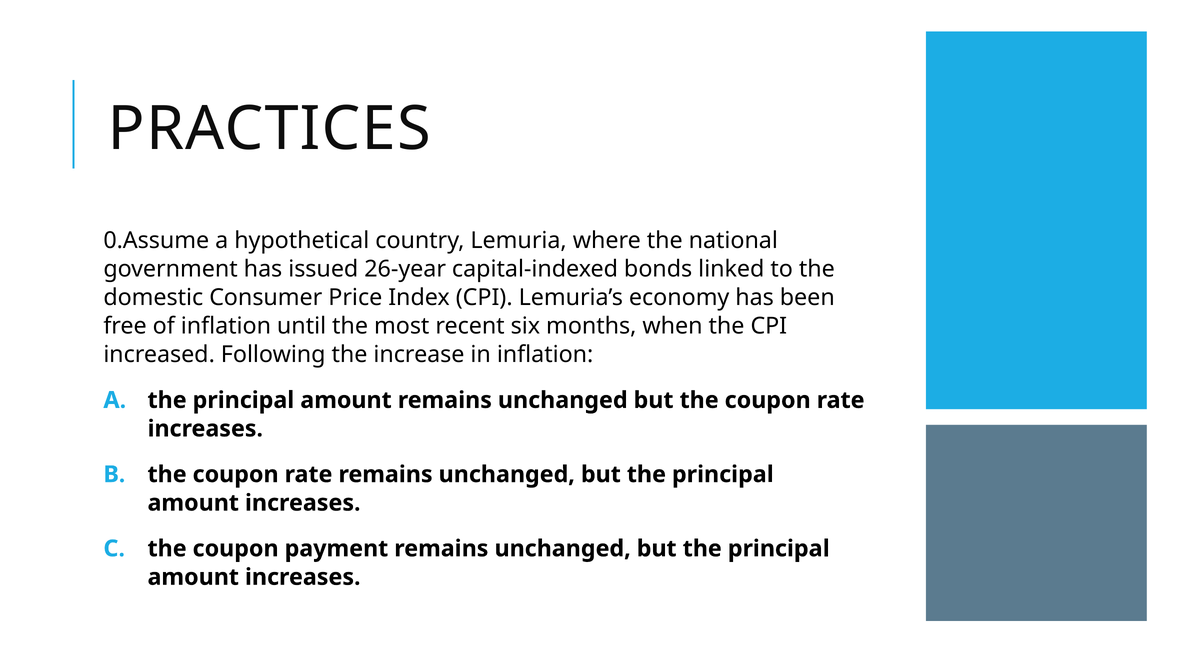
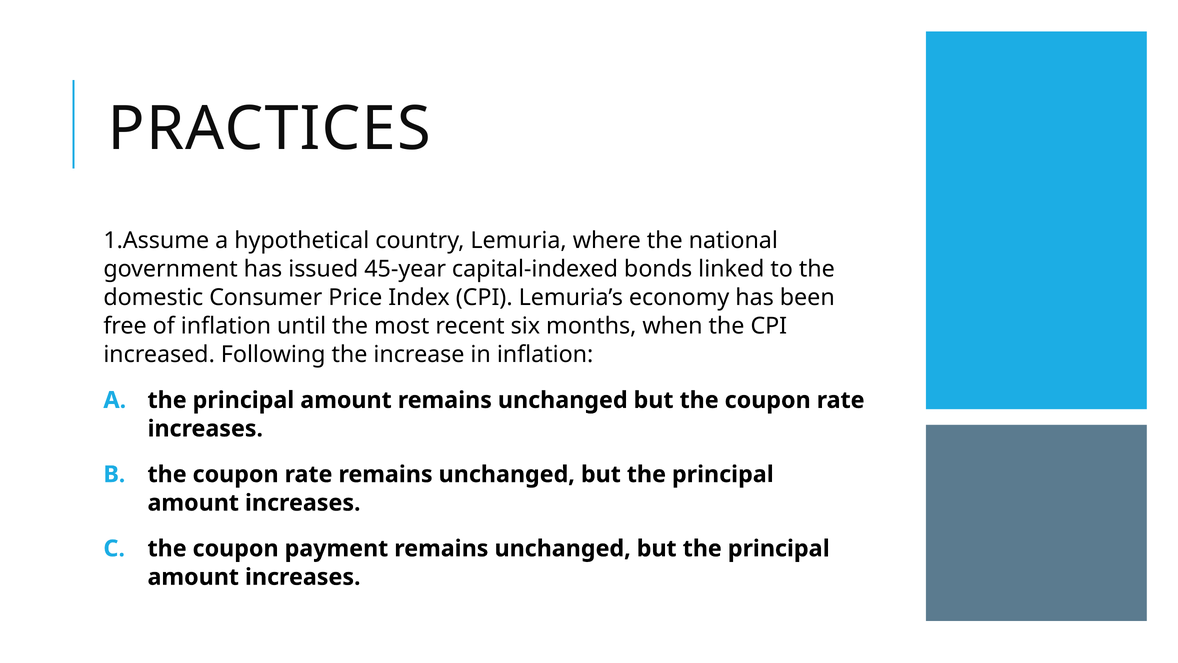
0.Assume: 0.Assume -> 1.Assume (156, 240)
26-year: 26-year -> 45-year (405, 269)
